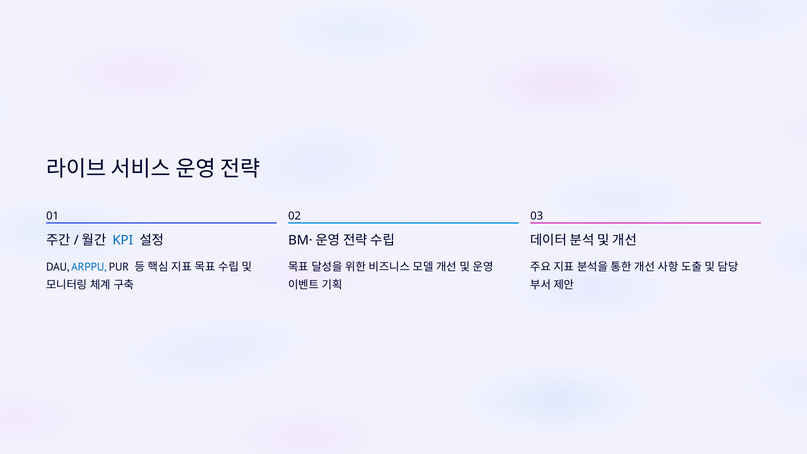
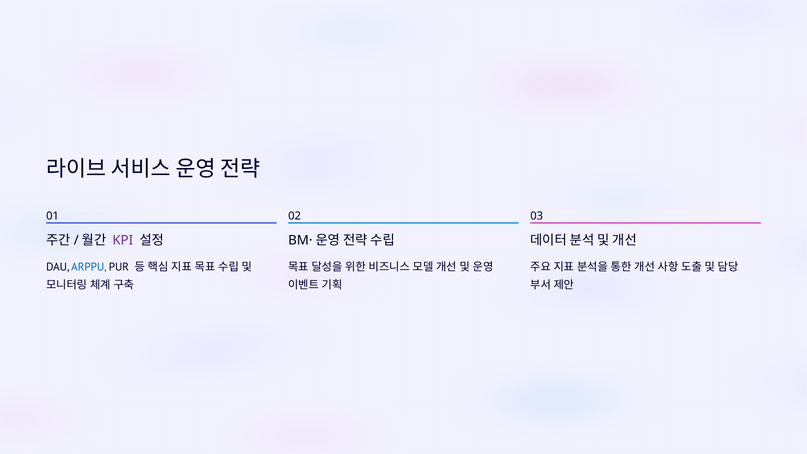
KPI colour: blue -> purple (123, 240)
